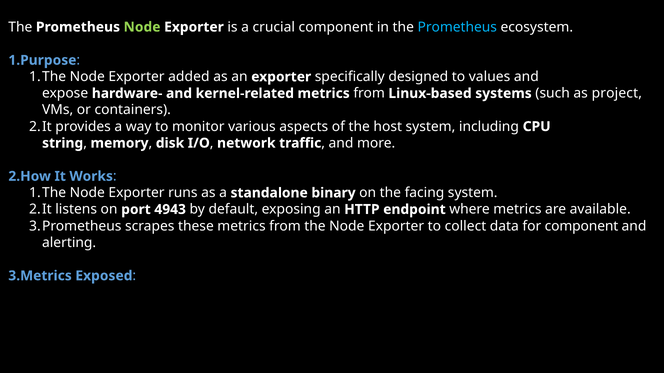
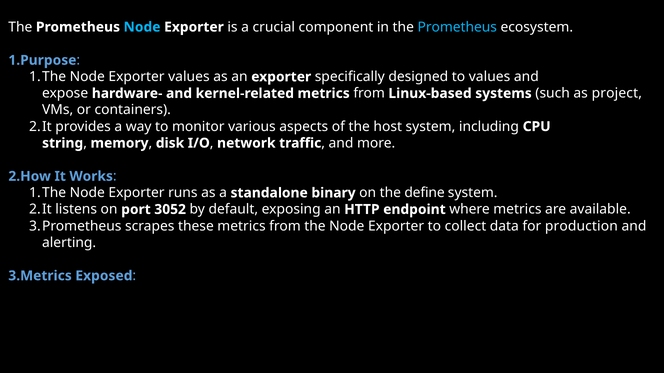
Node colour: light green -> light blue (142, 27)
Exporter added: added -> values (189, 77)
facing: facing -> define (425, 193)
4943: 4943 -> 3052 (170, 210)
for component: component -> production (581, 226)
